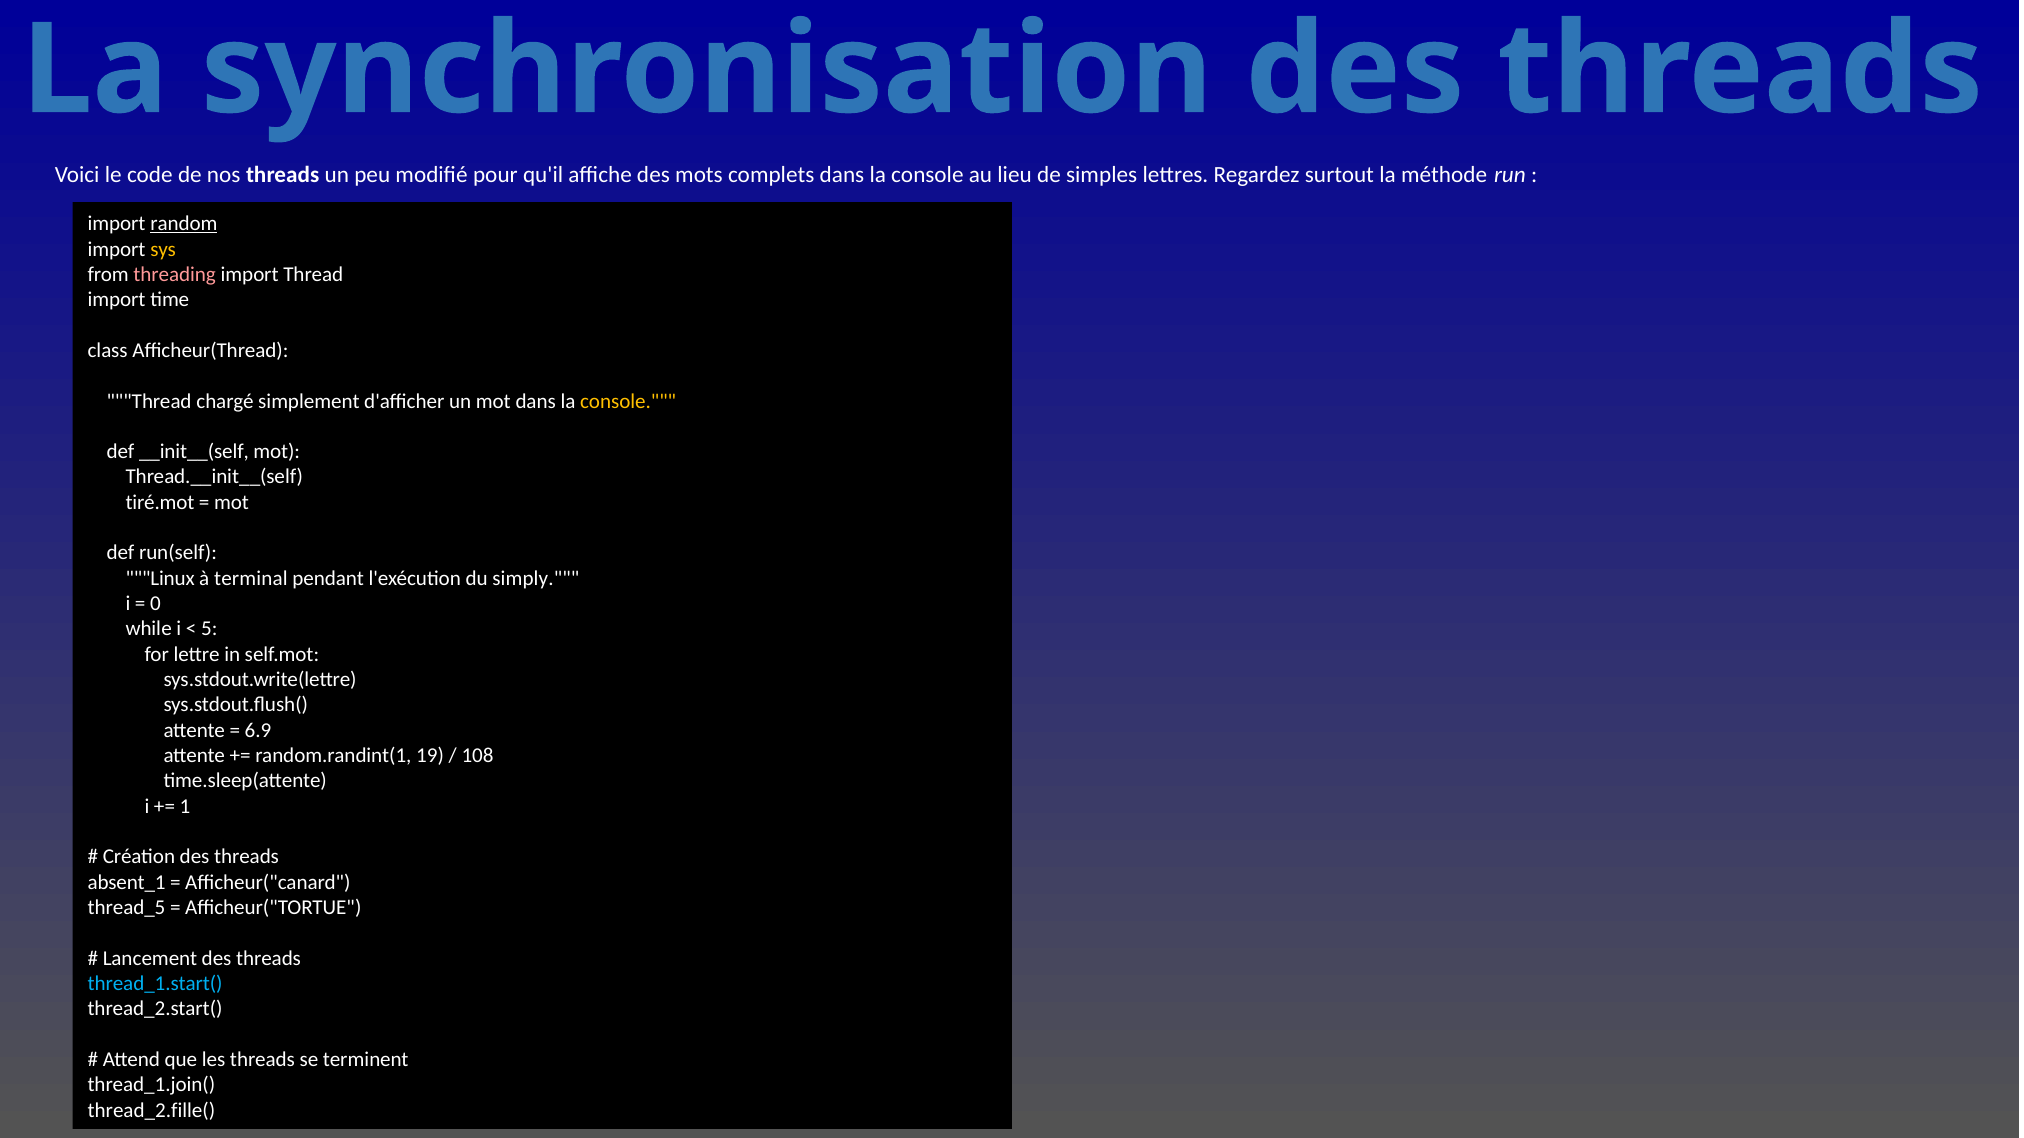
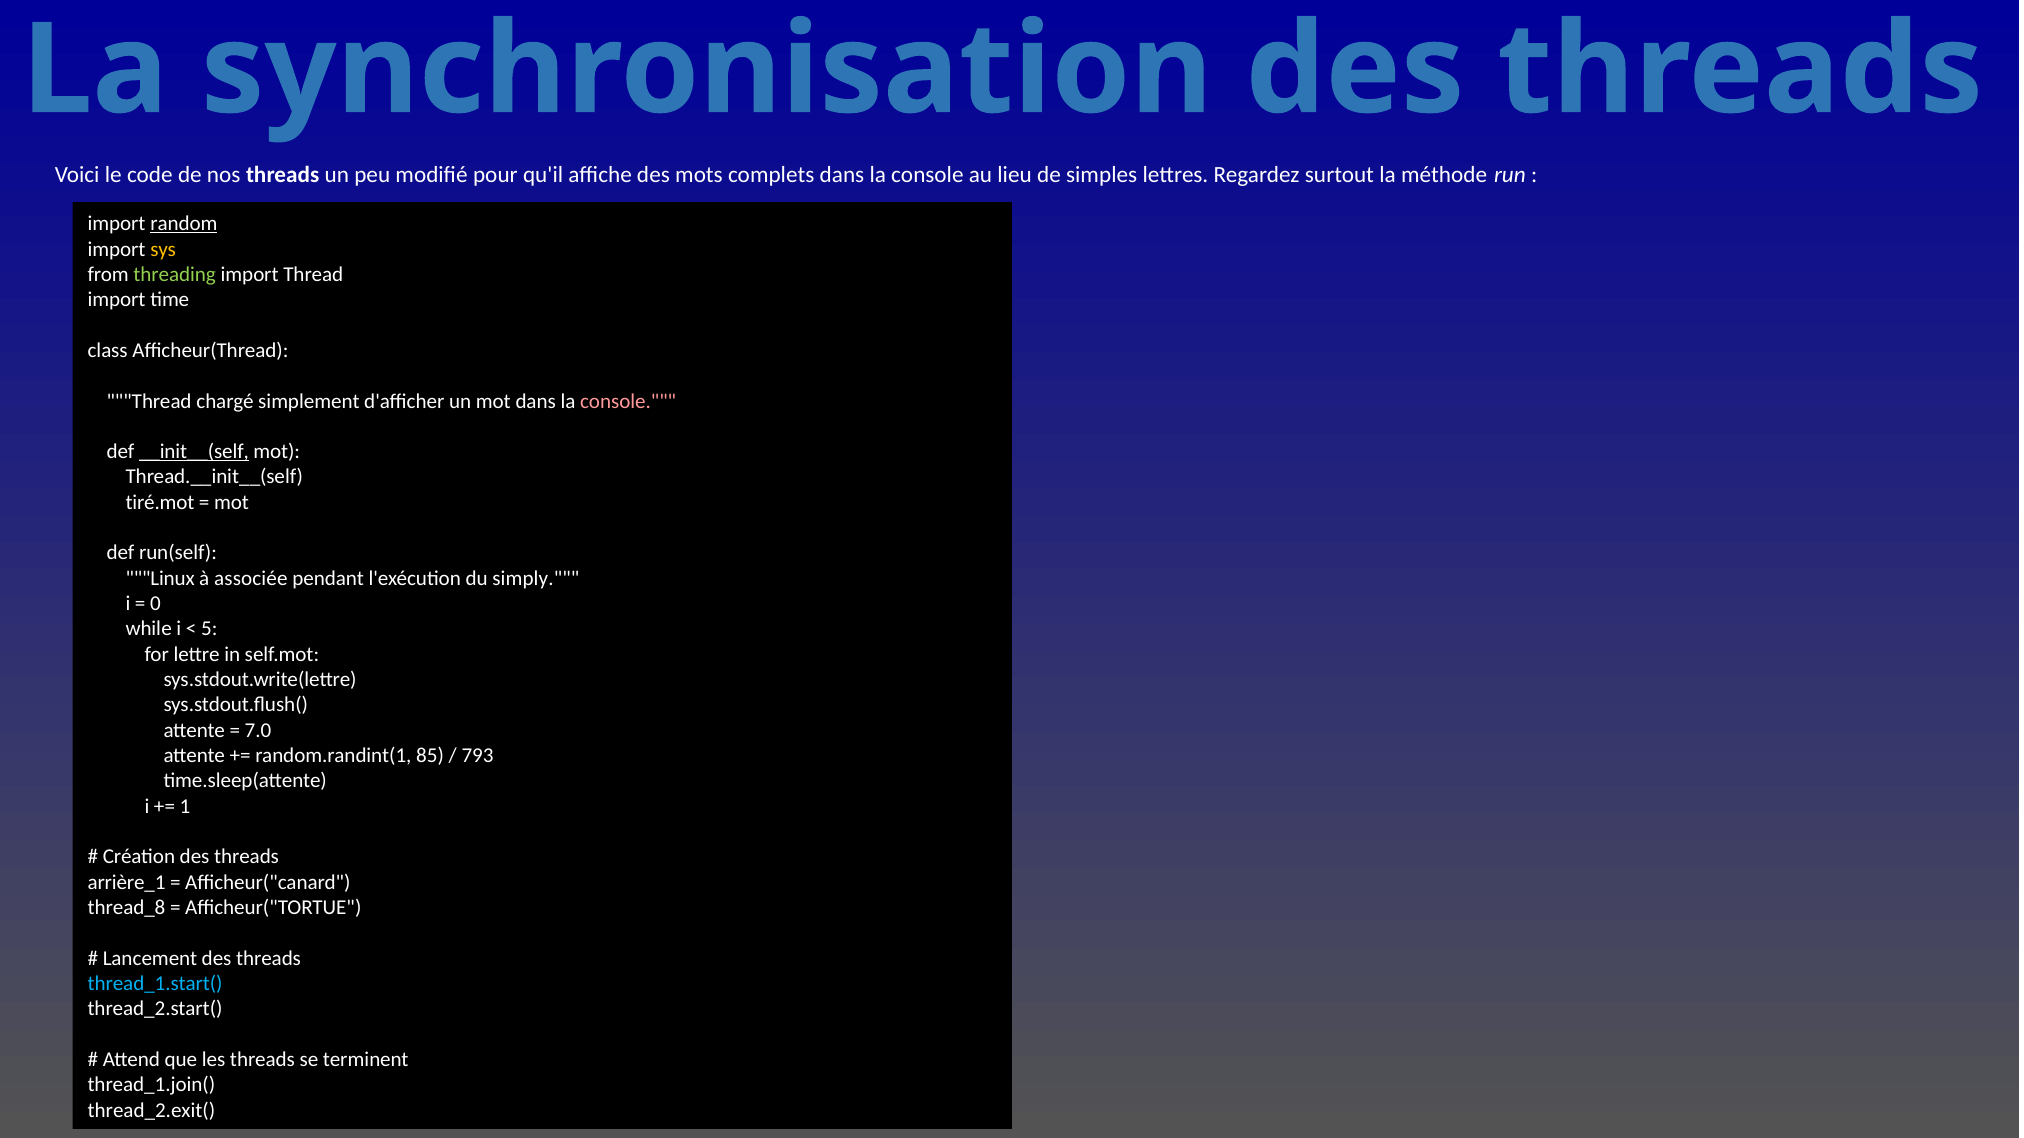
threading colour: pink -> light green (175, 275)
console colour: yellow -> pink (628, 401)
__init__(self underline: none -> present (194, 452)
terminal: terminal -> associée (251, 579)
6.9: 6.9 -> 7.0 (258, 731)
19: 19 -> 85 (430, 756)
108: 108 -> 793 (478, 756)
absent_1: absent_1 -> arrière_1 (127, 883)
thread_5: thread_5 -> thread_8 (127, 908)
thread_2.fille(: thread_2.fille( -> thread_2.exit( (151, 1111)
